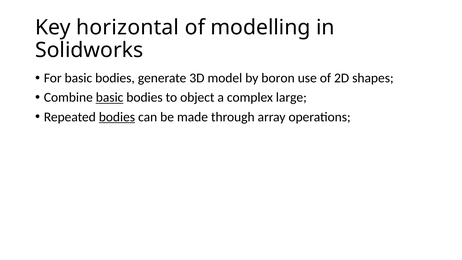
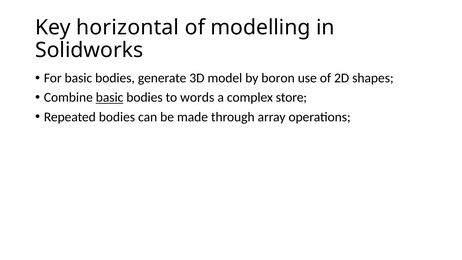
object: object -> words (197, 97)
large: large -> store (291, 97)
bodies underline: present -> none (117, 117)
